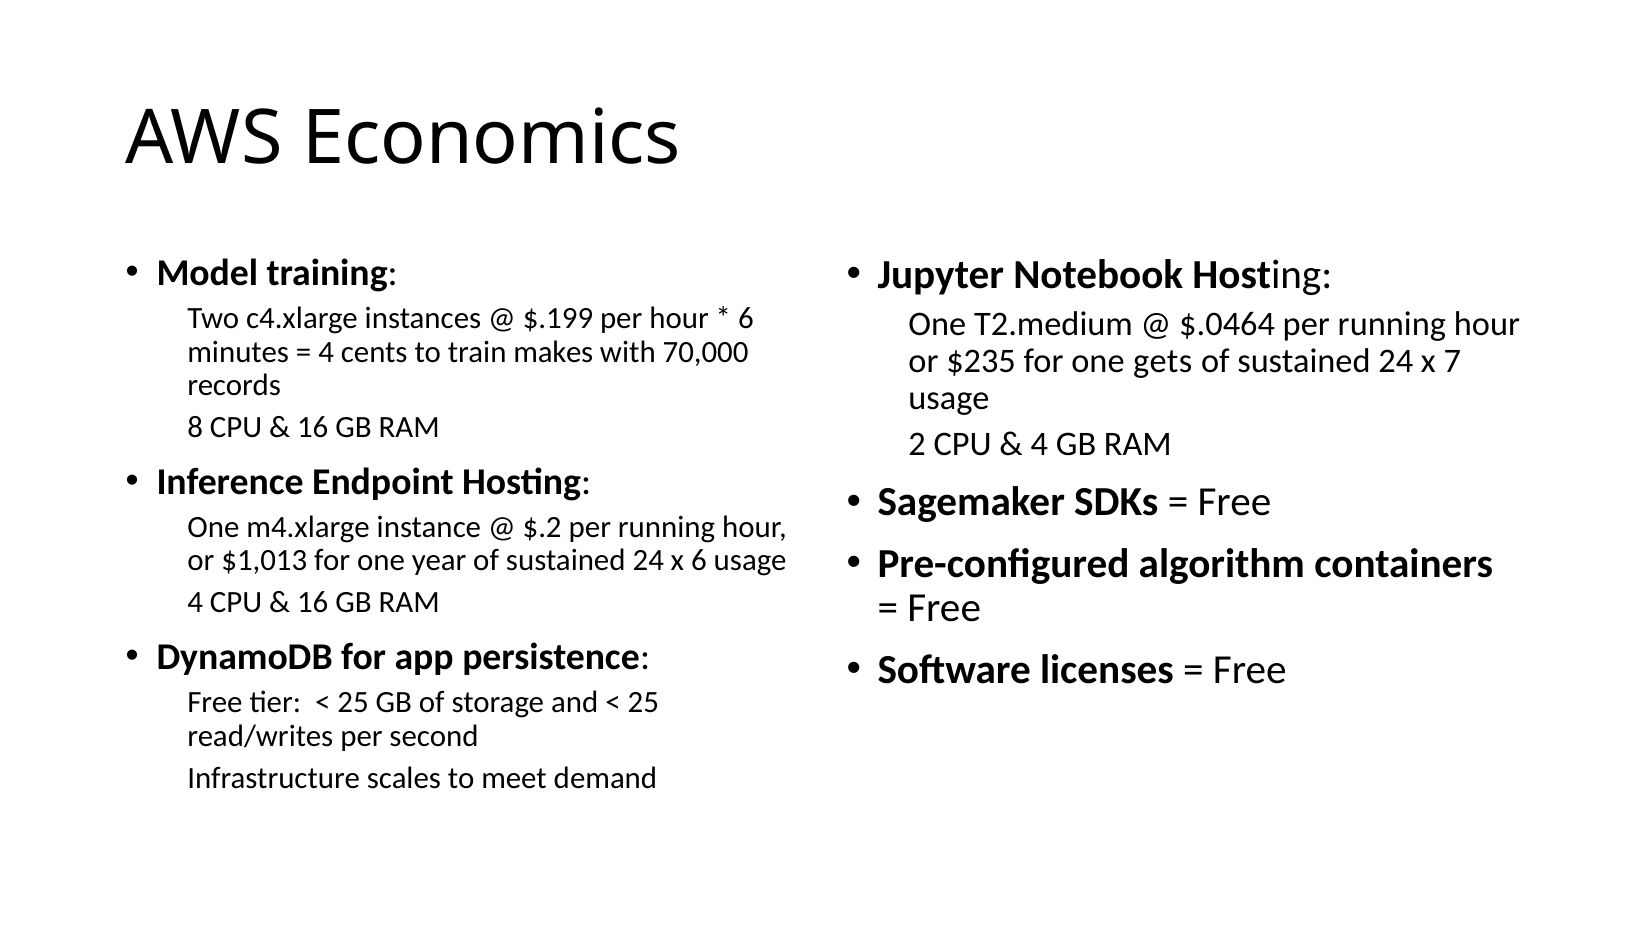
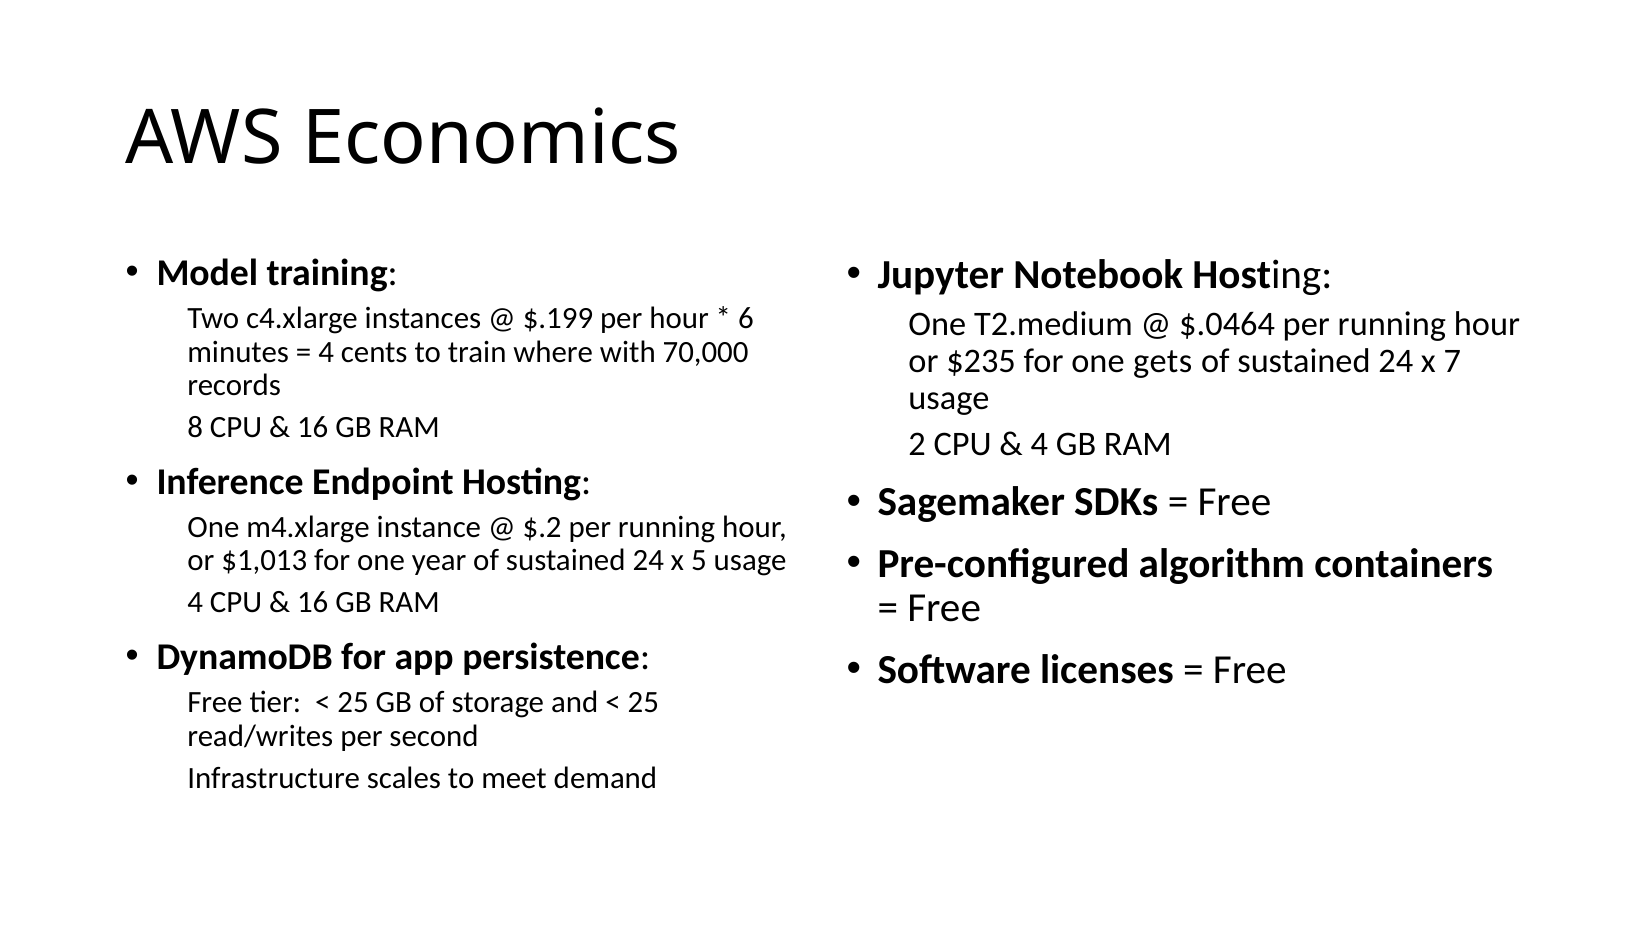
makes: makes -> where (553, 352)
x 6: 6 -> 5 (699, 561)
